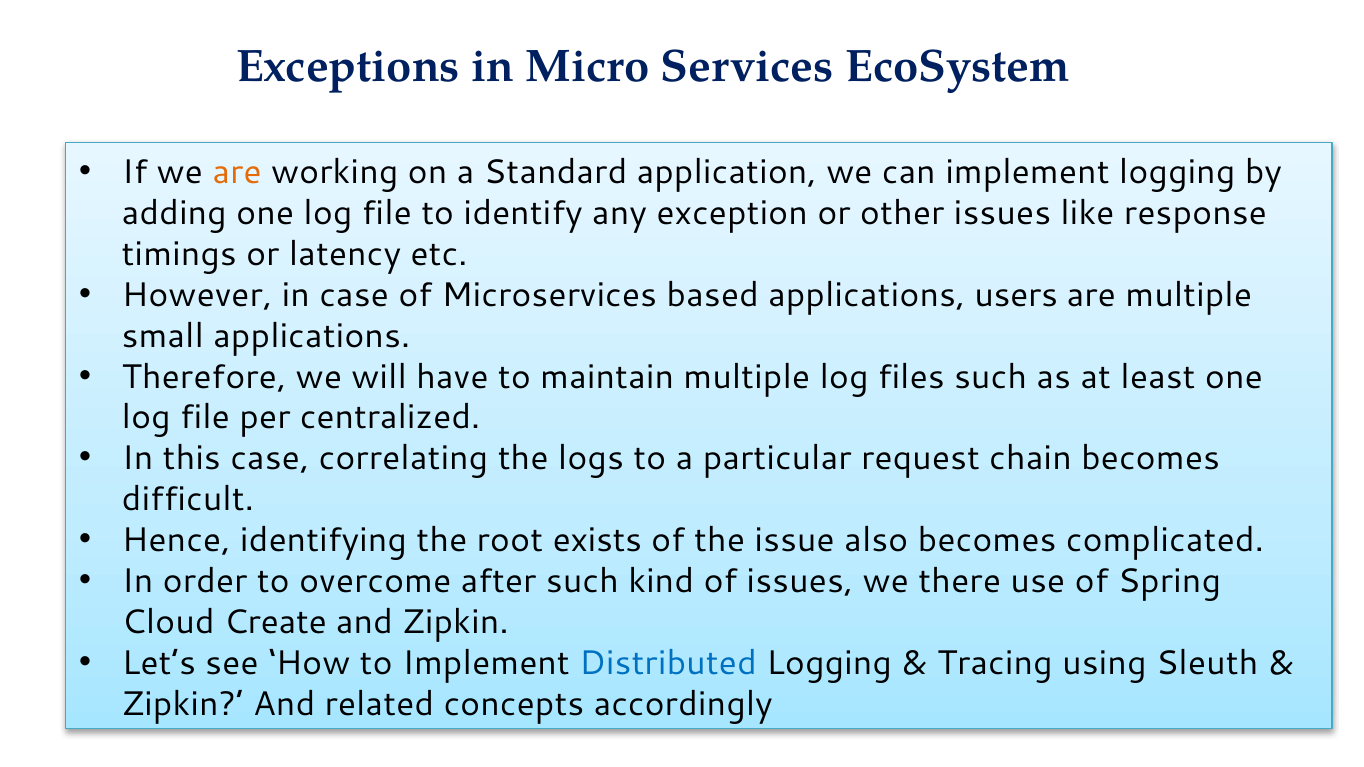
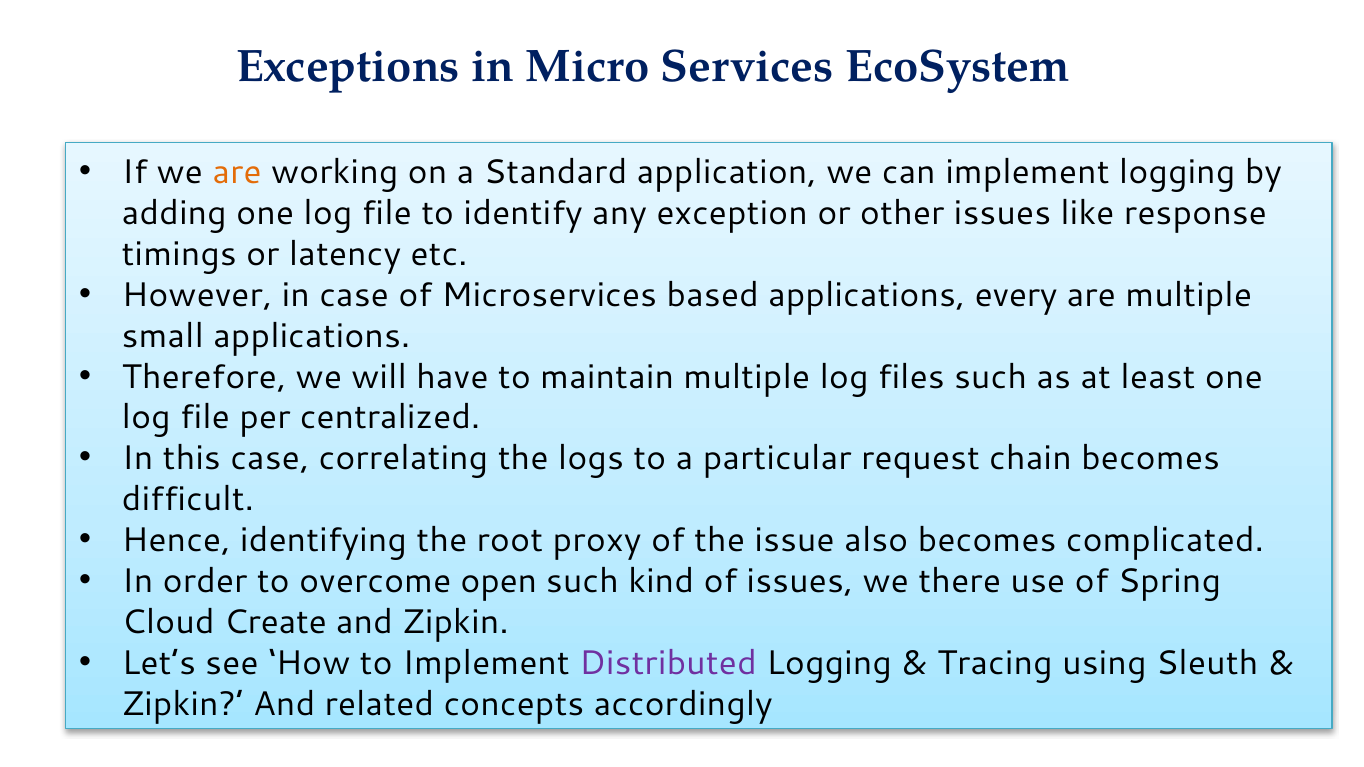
users: users -> every (1016, 295)
exists: exists -> proxy (597, 541)
after: after -> open (499, 581)
Distributed colour: blue -> purple (668, 663)
